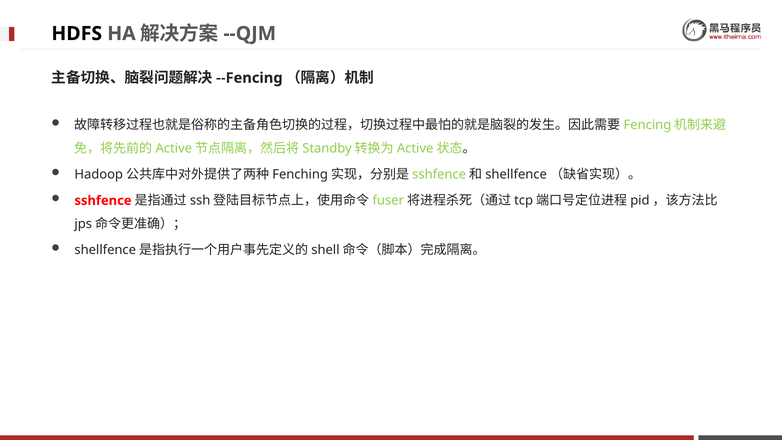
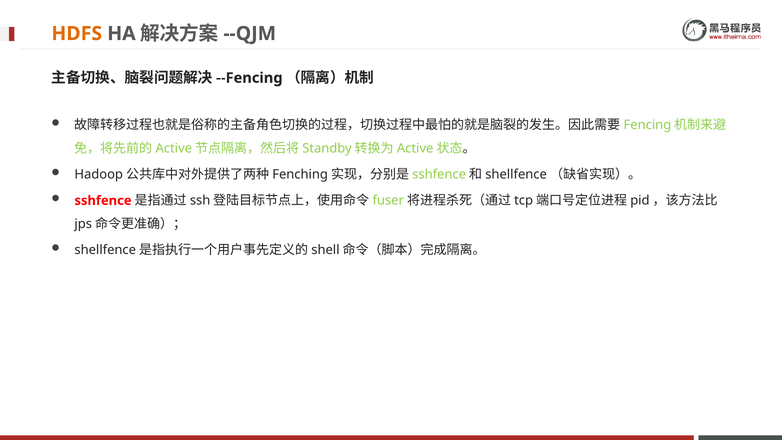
HDFS colour: black -> orange (77, 34)
